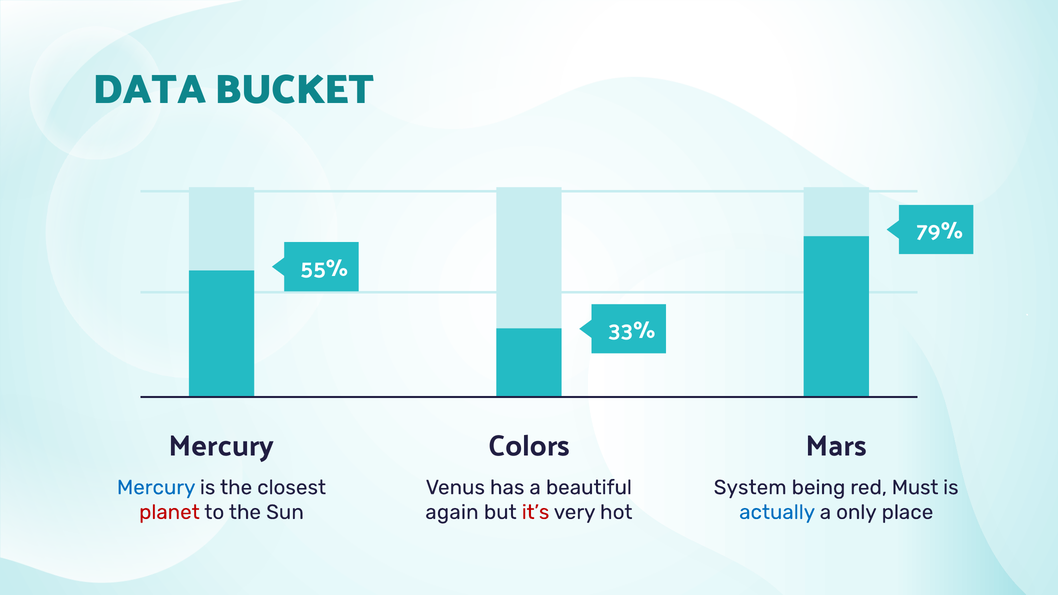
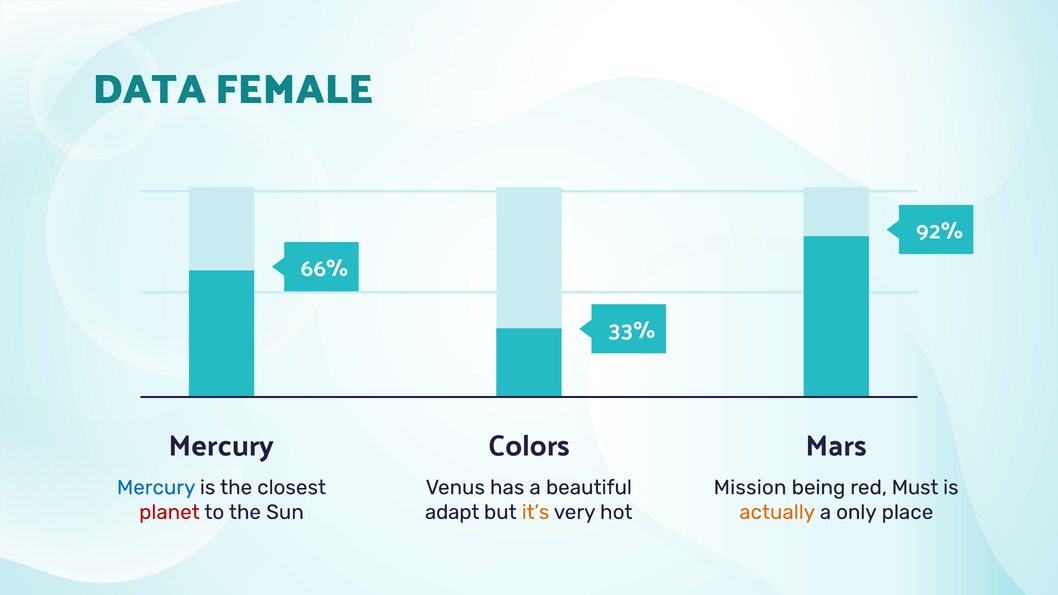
BUCKET: BUCKET -> FEMALE (295, 90)
79%: 79% -> 92% (940, 231)
55%: 55% -> 66% (324, 268)
System: System -> Mission (750, 488)
again: again -> adapt (452, 512)
it’s colour: red -> orange (536, 512)
actually colour: blue -> orange (777, 512)
